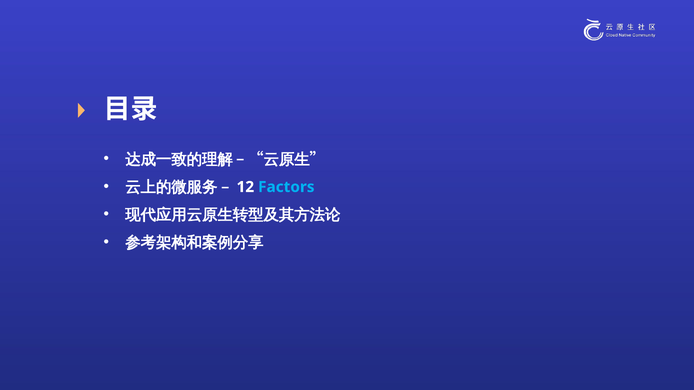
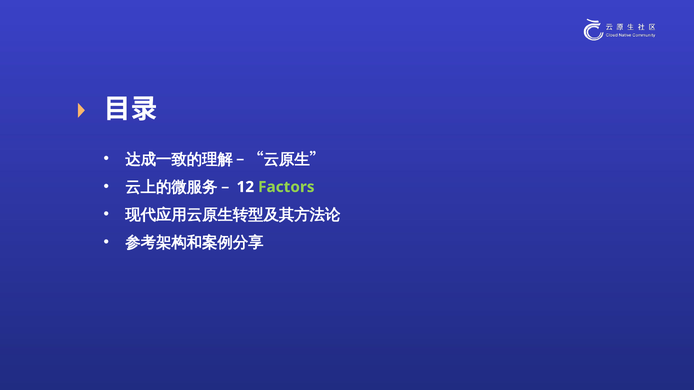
Factors colour: light blue -> light green (286, 187)
